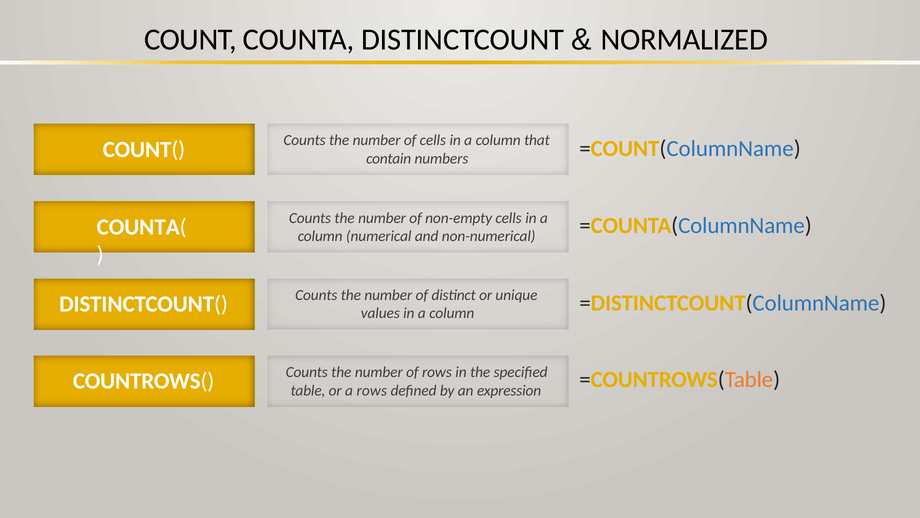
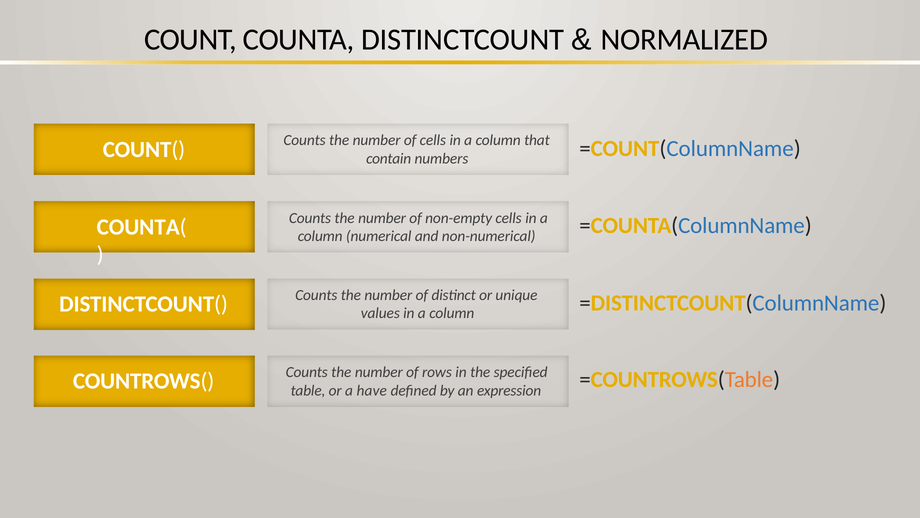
a rows: rows -> have (372, 390)
